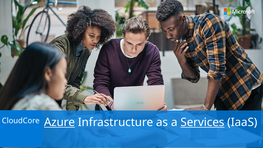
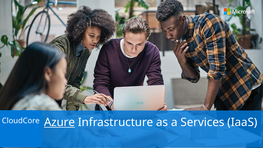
Services underline: present -> none (202, 122)
